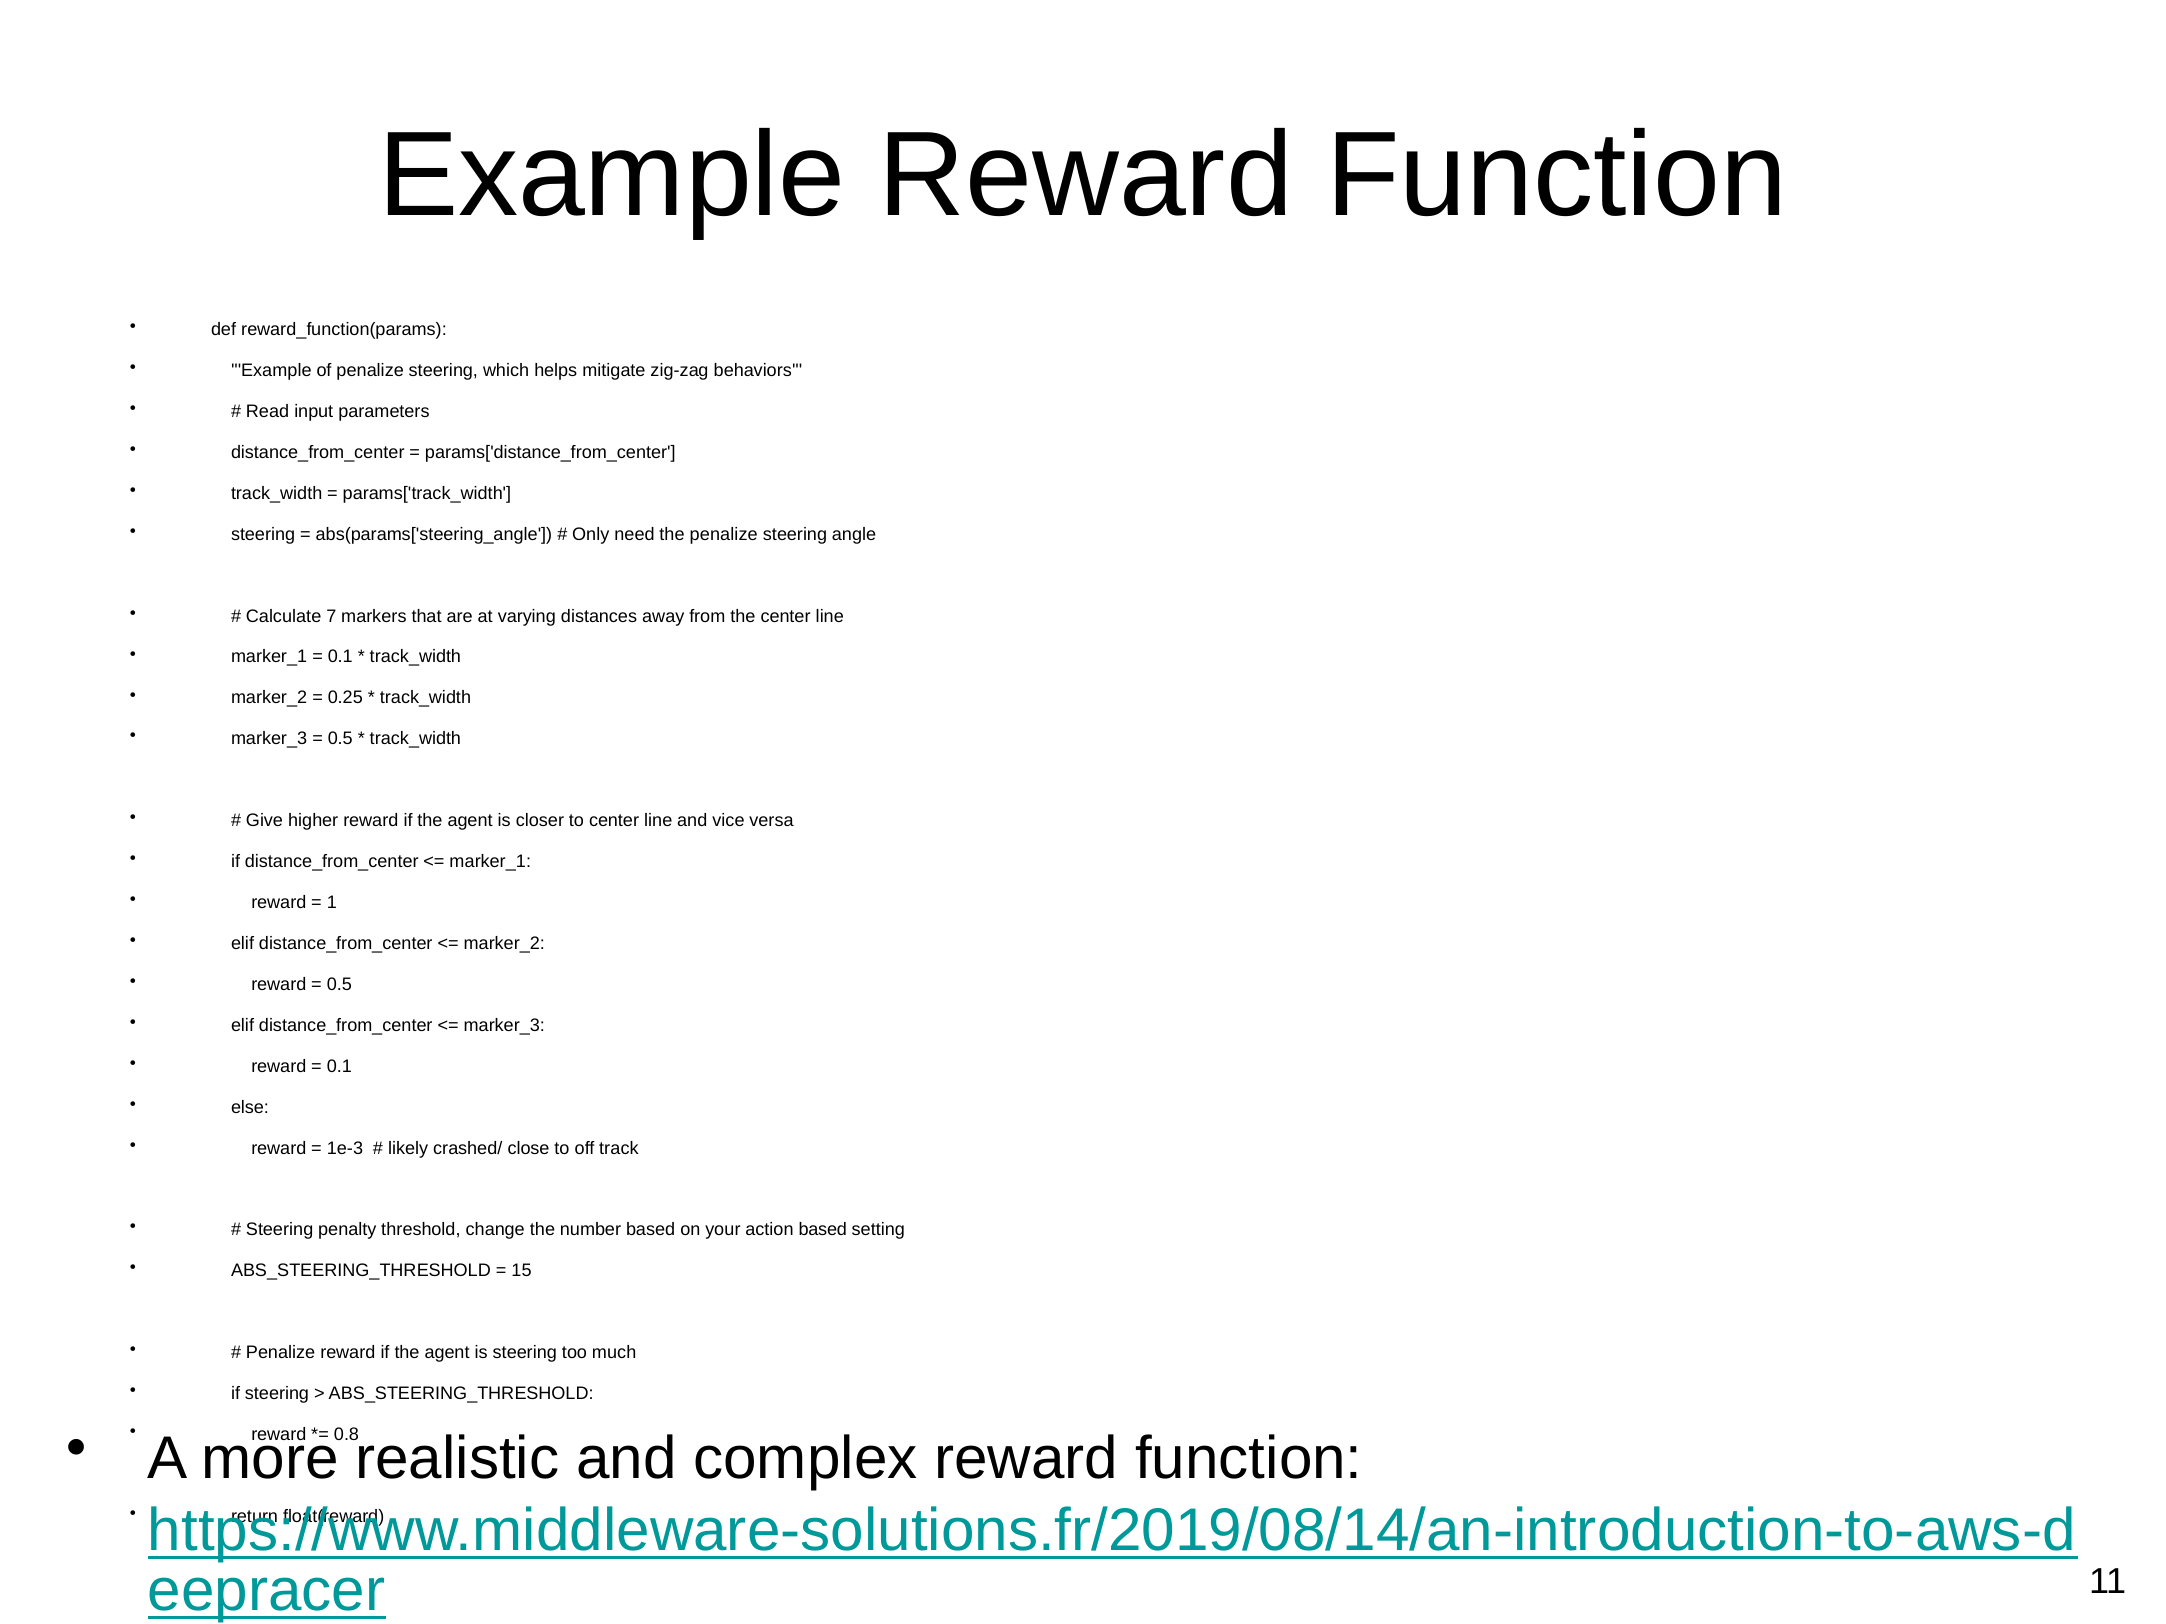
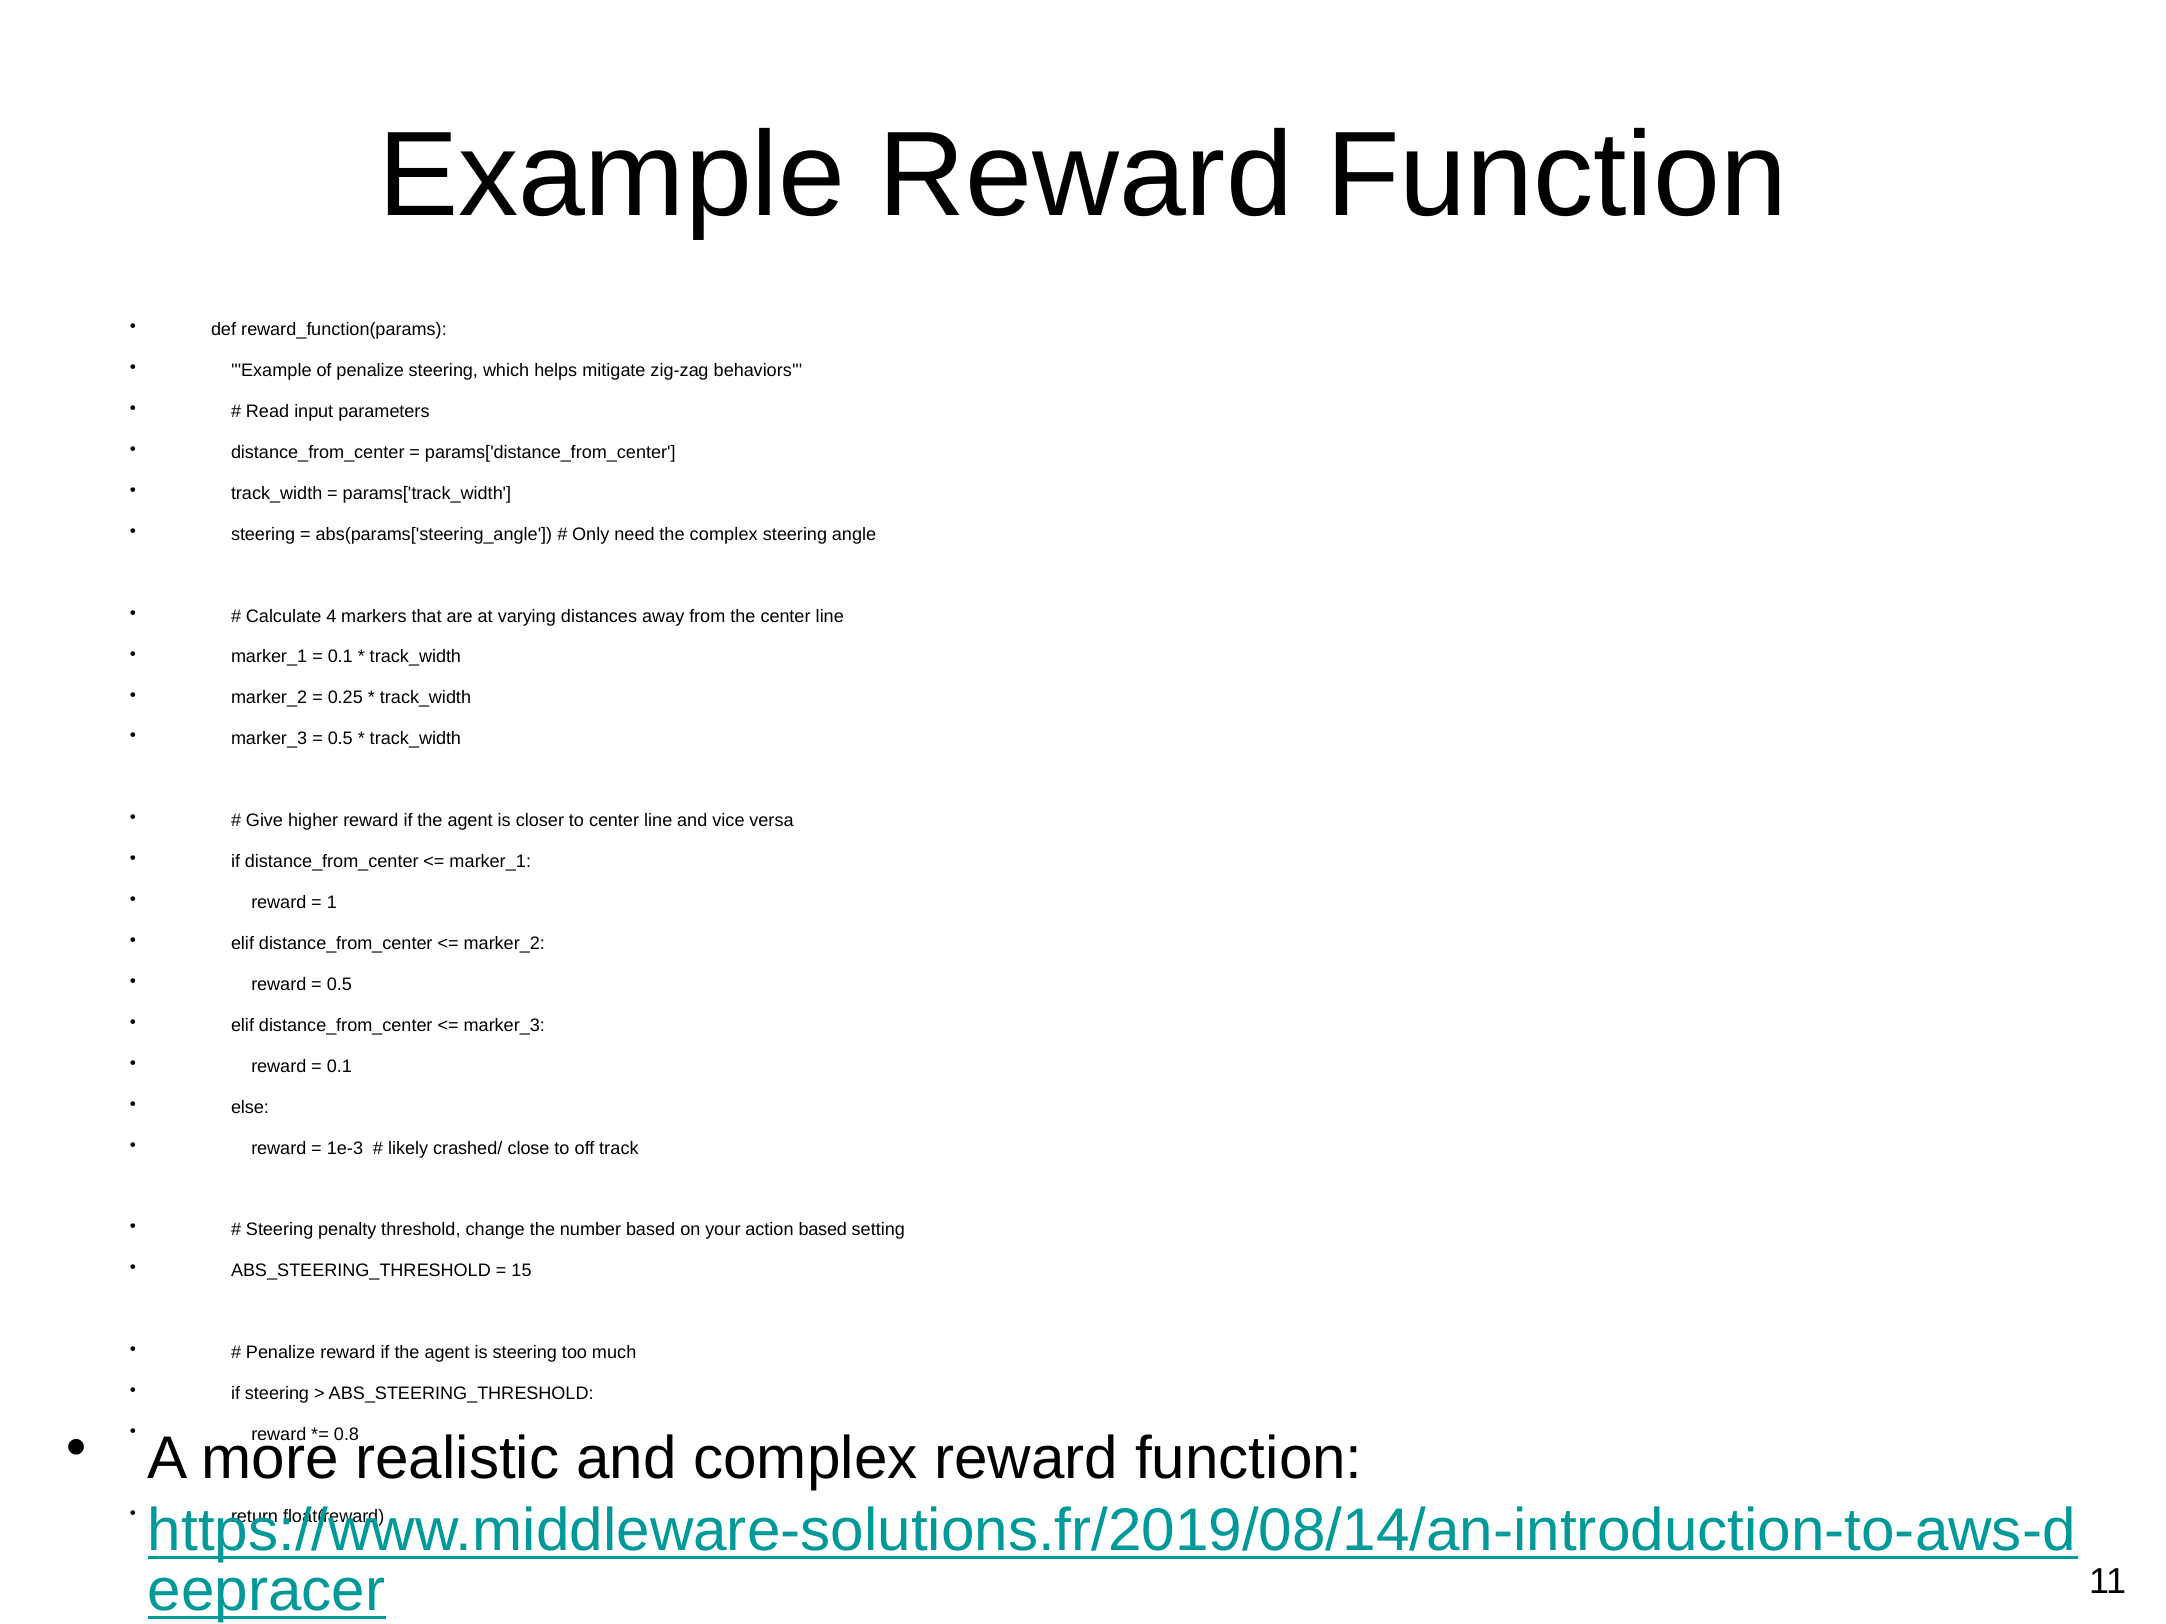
the penalize: penalize -> complex (724, 534)
7: 7 -> 4 (331, 616)
